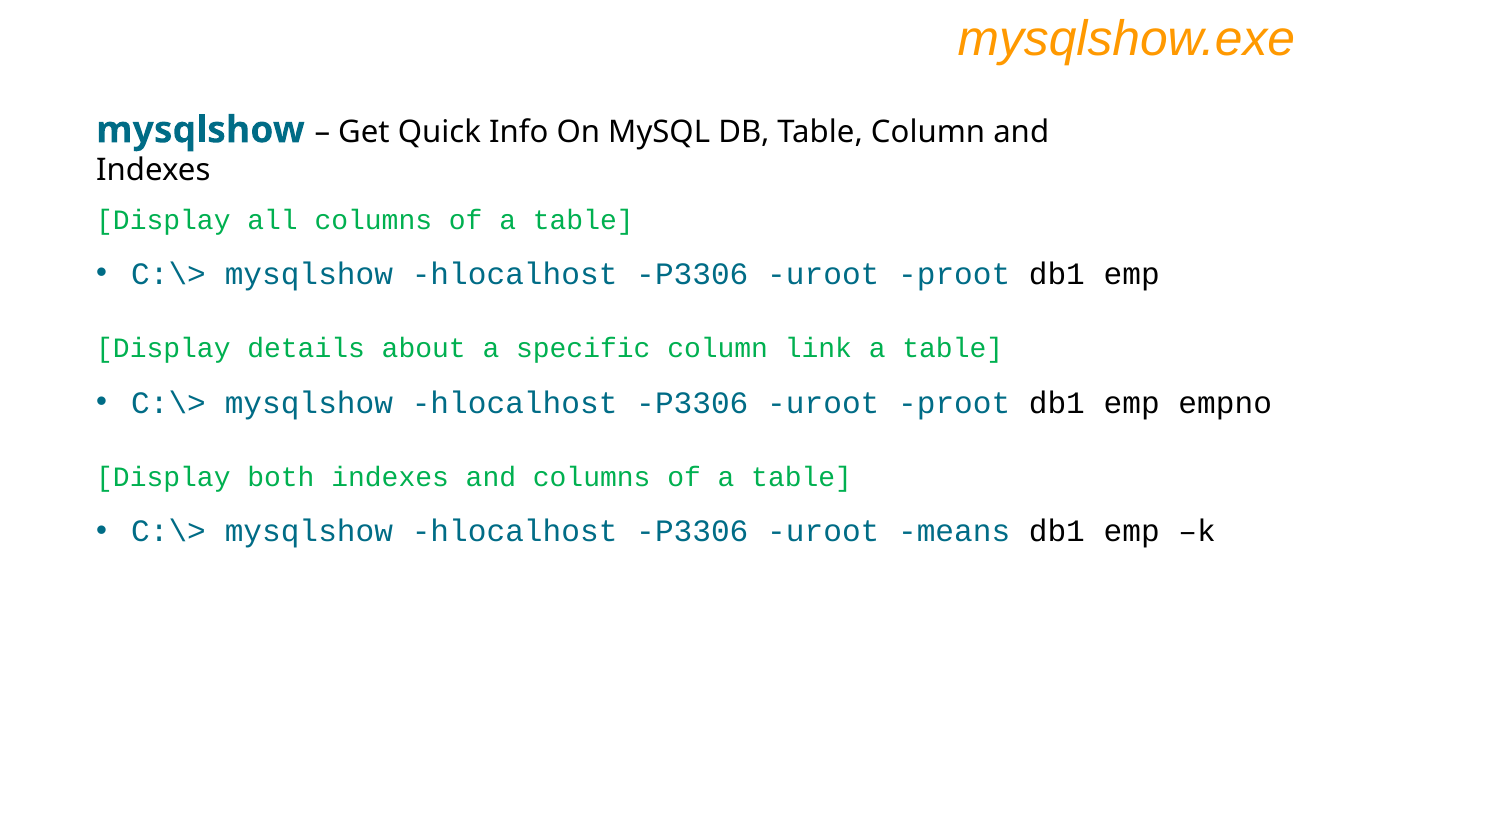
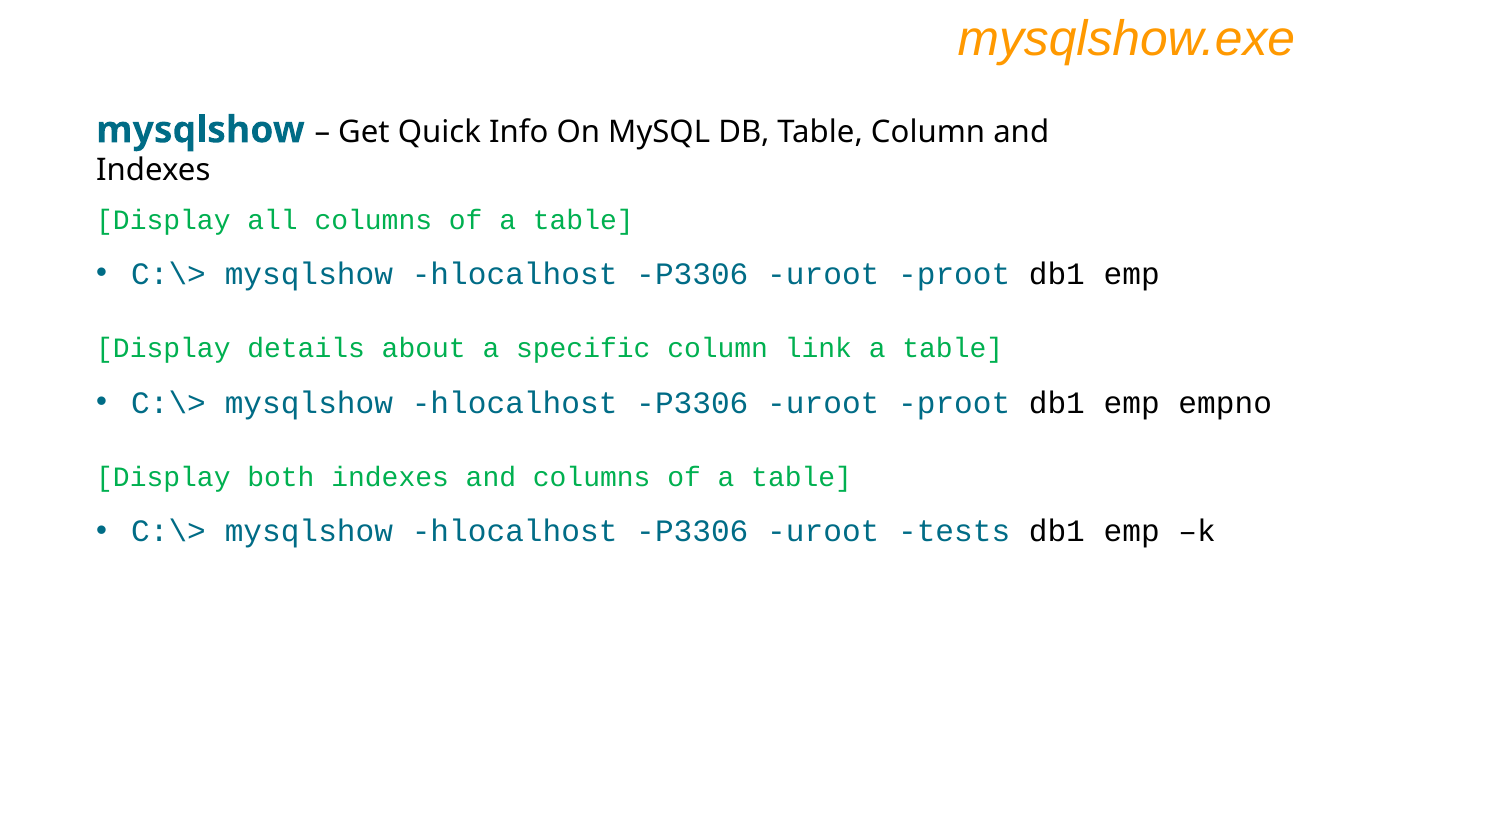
means: means -> tests (954, 532)
